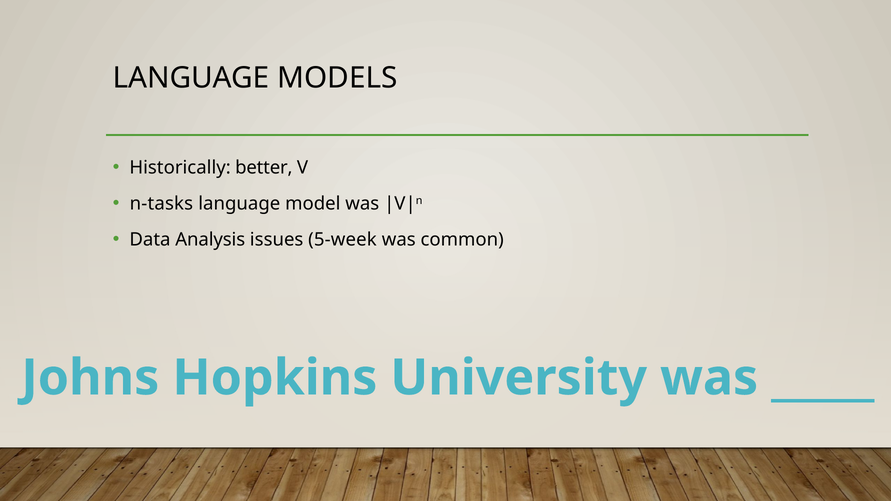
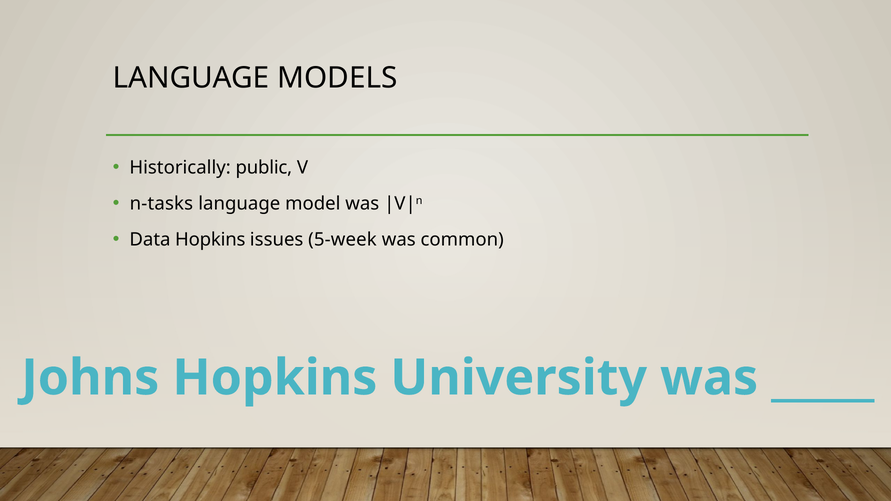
better: better -> public (264, 168)
Data Analysis: Analysis -> Hopkins (210, 240)
